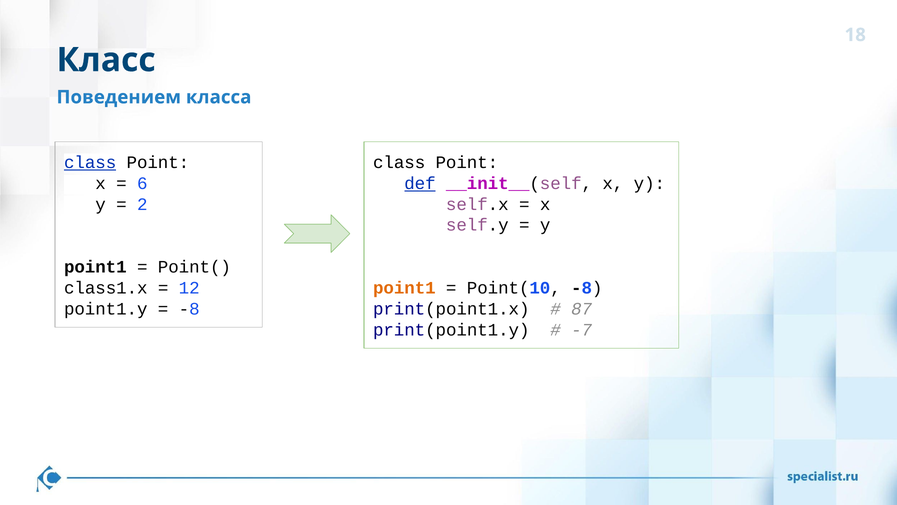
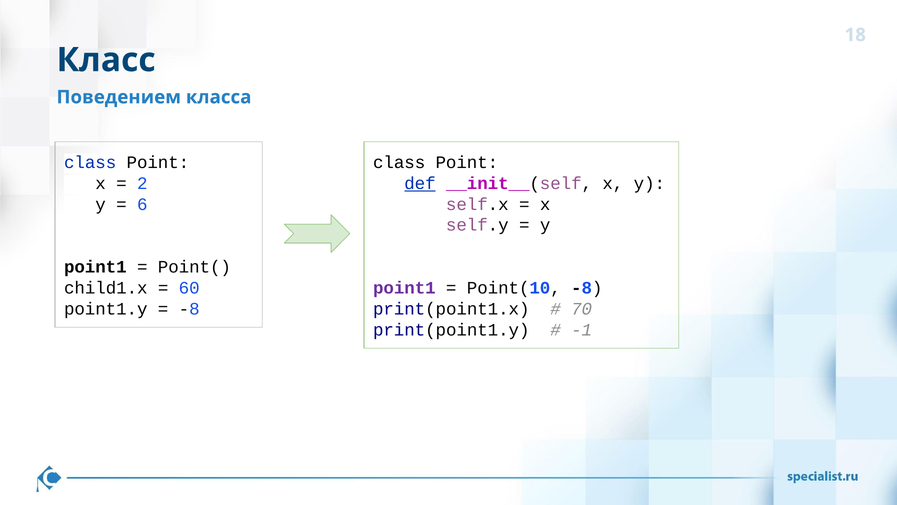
class underline: present -> none (90, 162)
6: 6 -> 2 (142, 183)
2: 2 -> 6 (142, 204)
class1.x: class1.x -> child1.x (106, 288)
12: 12 -> 60 (189, 288)
point1 colour: orange -> purple (404, 288)
87: 87 -> 70 (582, 309)
-7: -7 -> -1 (582, 330)
